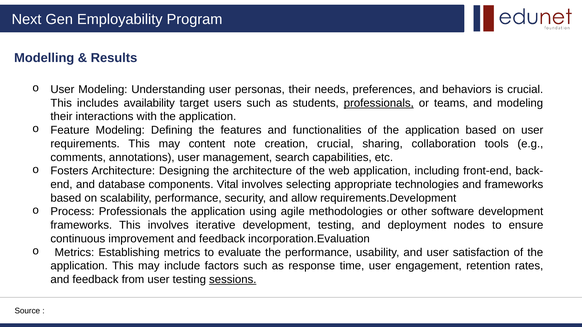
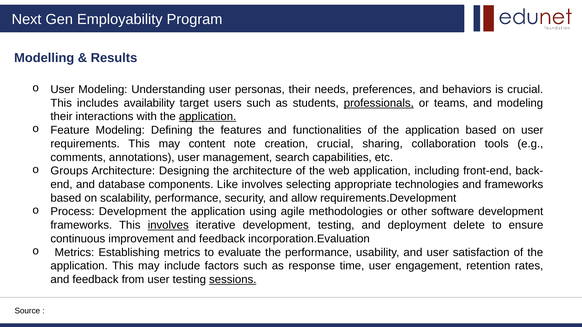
application underline: none -> present (208, 117)
Fosters: Fosters -> Groups (69, 171)
Vital: Vital -> Like (227, 185)
Process Professionals: Professionals -> Development (133, 212)
involves underline: none -> present (168, 225)
nodes: nodes -> delete (469, 225)
